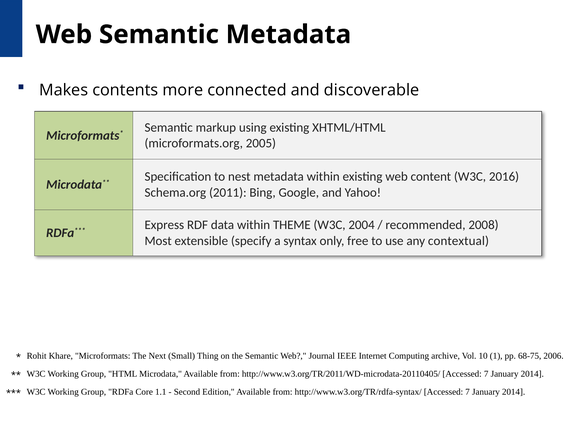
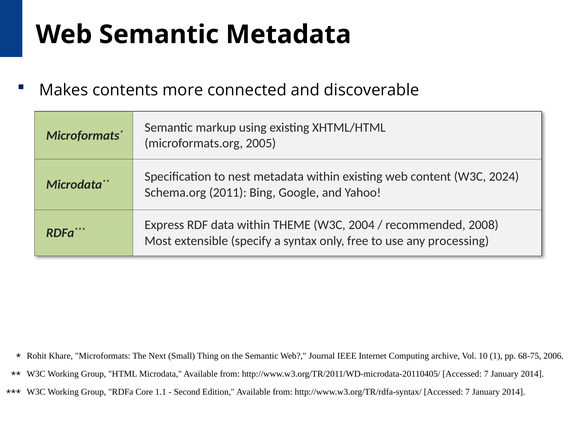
2016: 2016 -> 2024 (504, 177)
contextual: contextual -> processing (458, 241)
